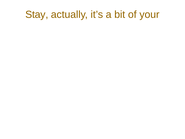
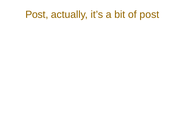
Stay: Stay -> Post (37, 14)
of your: your -> post (149, 14)
